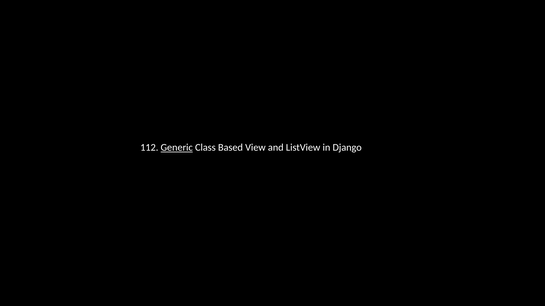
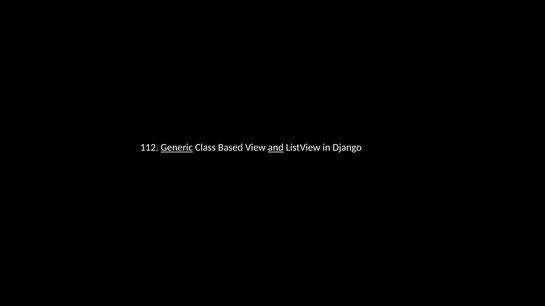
and underline: none -> present (276, 148)
